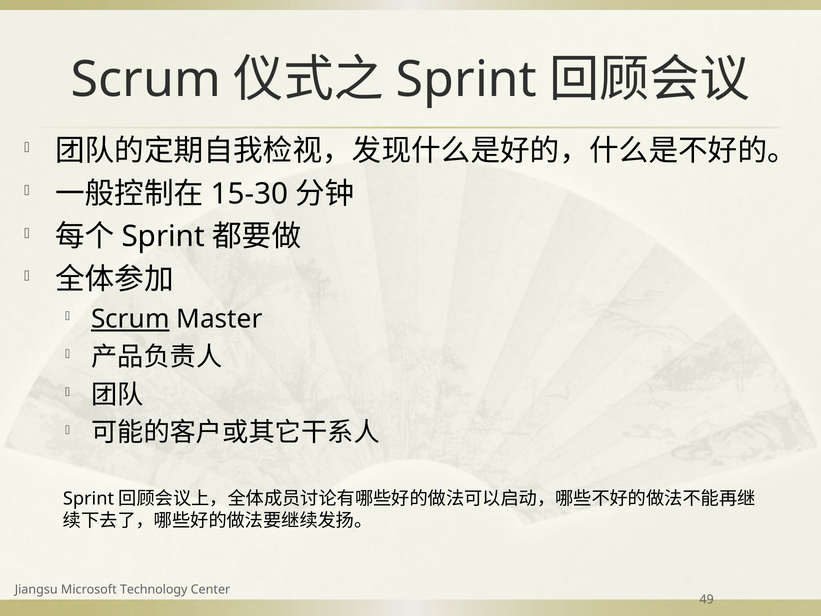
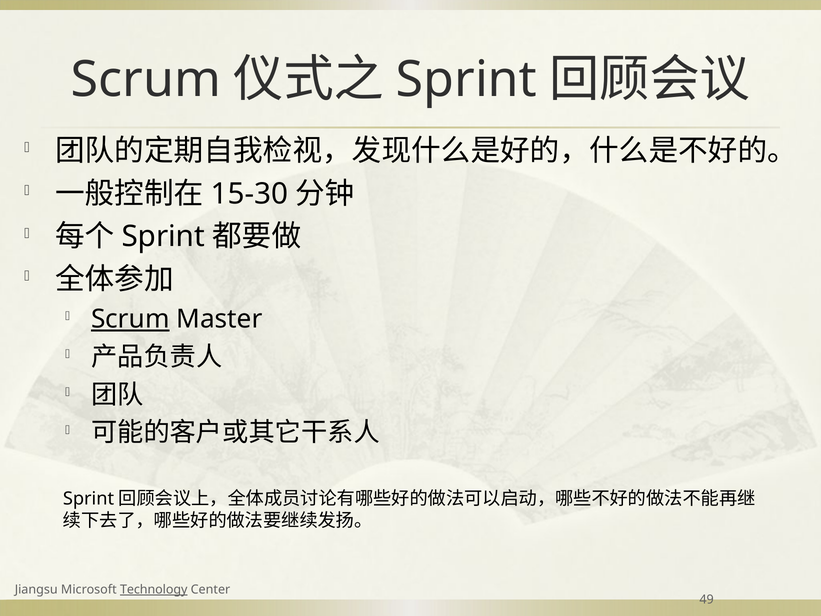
Technology underline: none -> present (154, 589)
